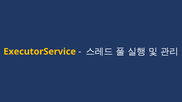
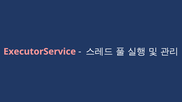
ExecutorService colour: yellow -> pink (40, 52)
